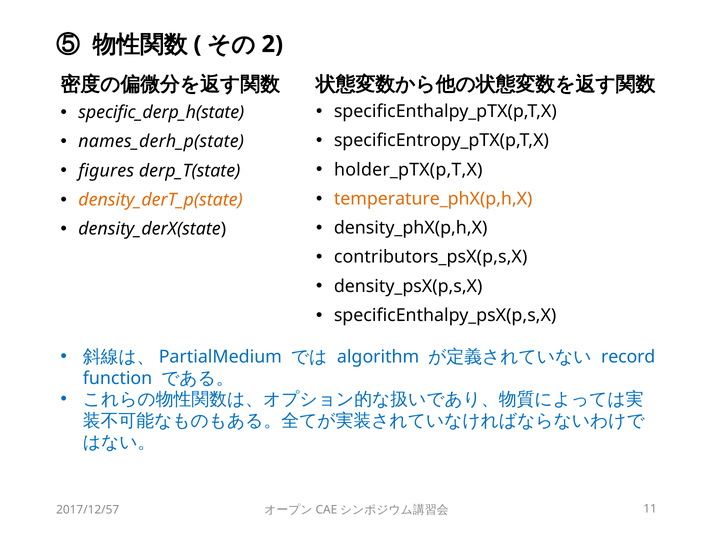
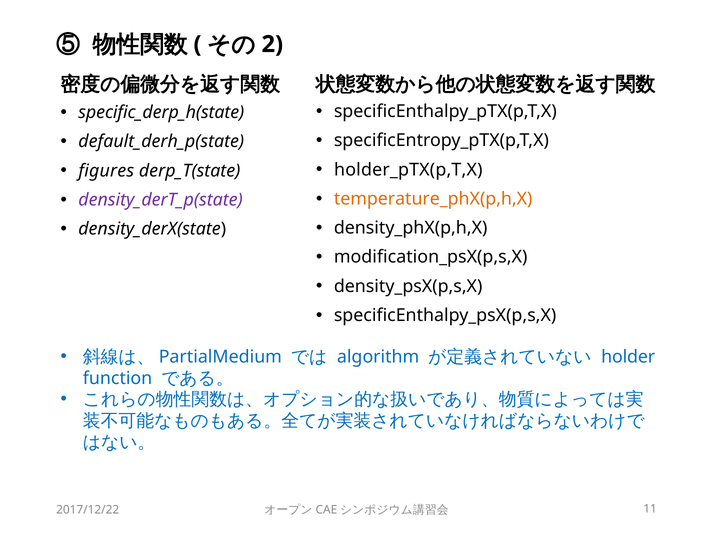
names_derh_p(state: names_derh_p(state -> default_derh_p(state (161, 142)
density_derT_p(state colour: orange -> purple (161, 200)
contributors_psX(p,s,X: contributors_psX(p,s,X -> modification_psX(p,s,X (431, 257)
record: record -> holder (628, 357)
2017/12/57: 2017/12/57 -> 2017/12/22 (88, 511)
